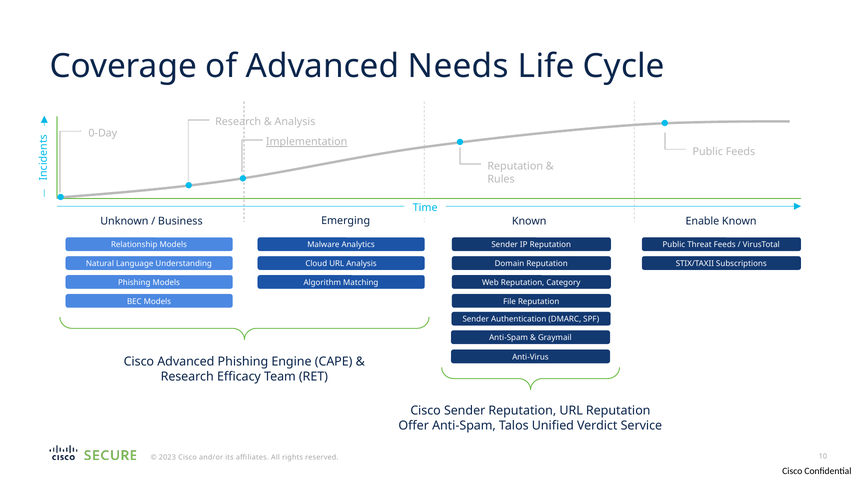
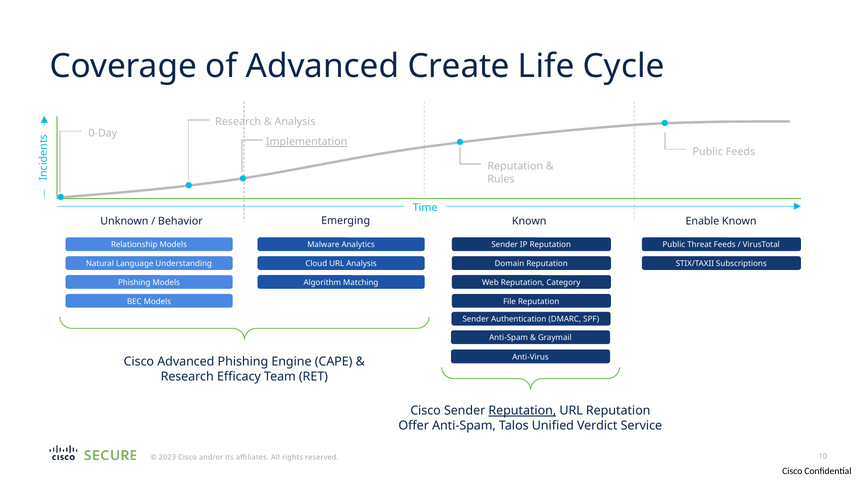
Needs: Needs -> Create (459, 66)
Business: Business -> Behavior (180, 222)
Reputation underline: none -> present (522, 411)
